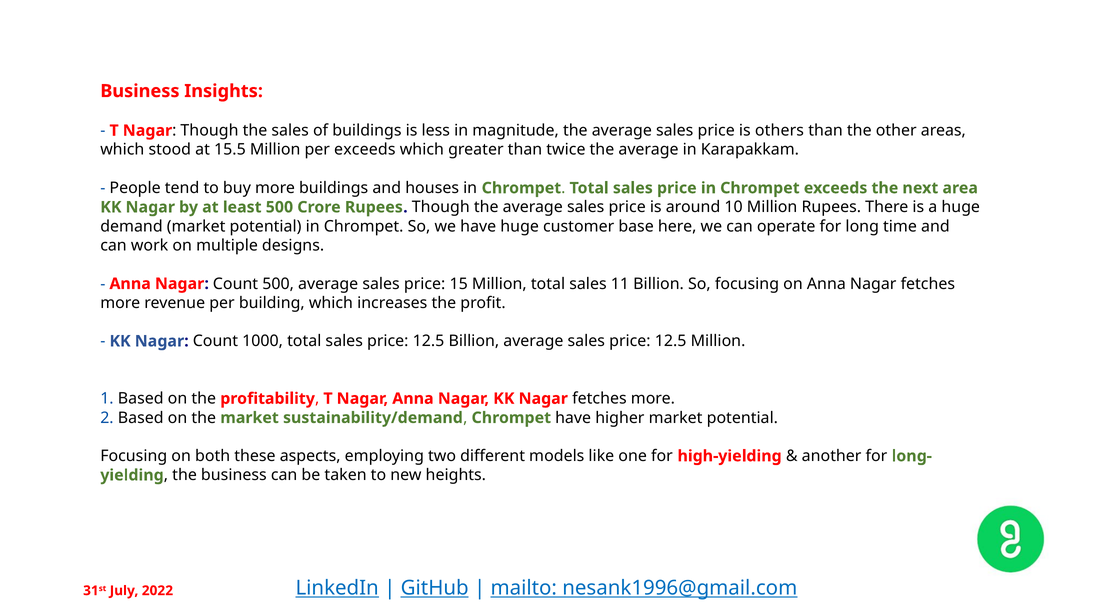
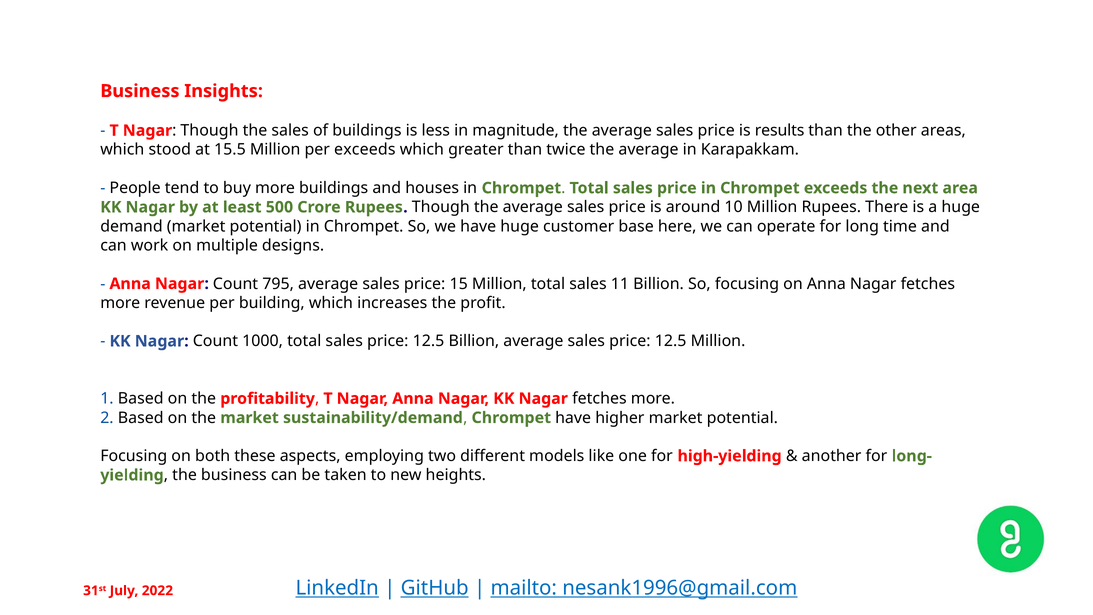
others: others -> results (780, 131)
Count 500: 500 -> 795 (278, 284)
